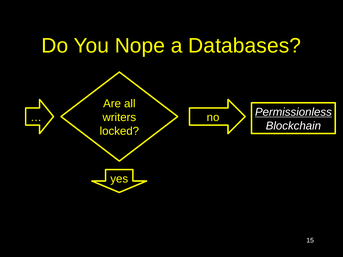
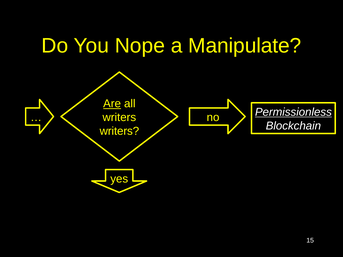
Databases: Databases -> Manipulate (245, 46)
Are underline: none -> present (112, 104)
locked: locked -> writers (119, 131)
